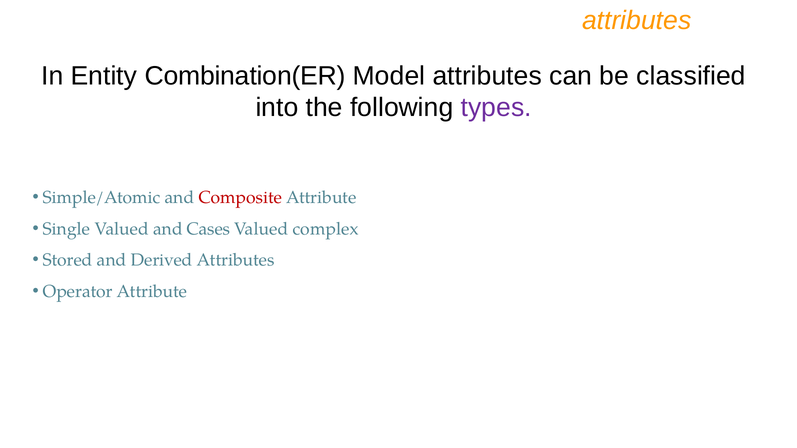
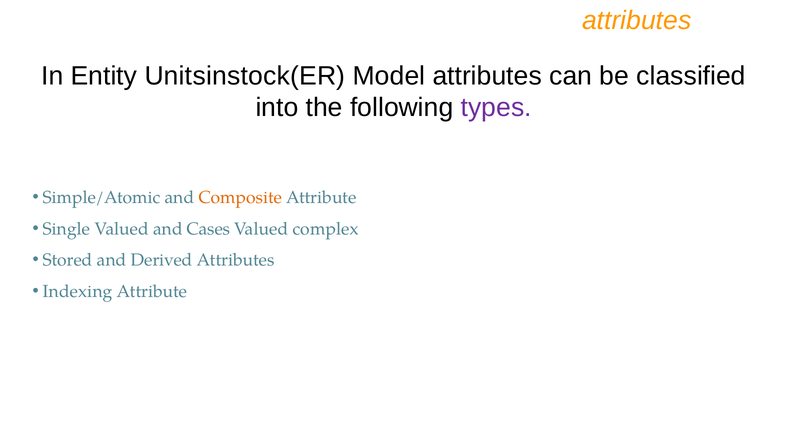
Combination(ER: Combination(ER -> Unitsinstock(ER (245, 76)
Composite colour: red -> orange (240, 198)
Operator: Operator -> Indexing (78, 292)
